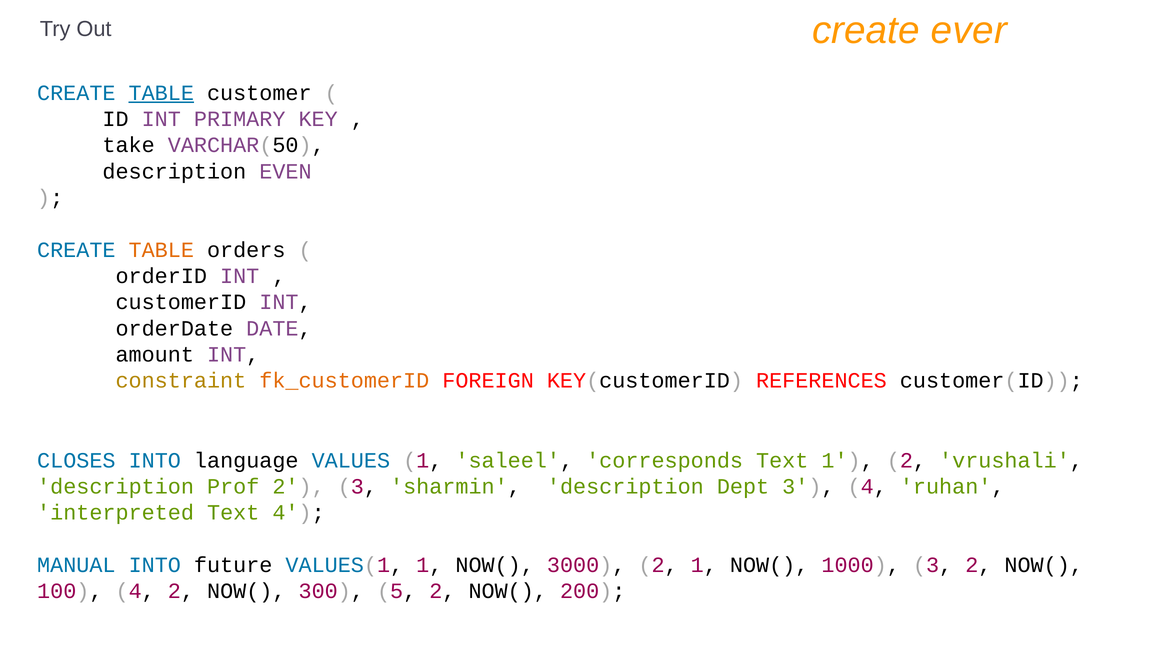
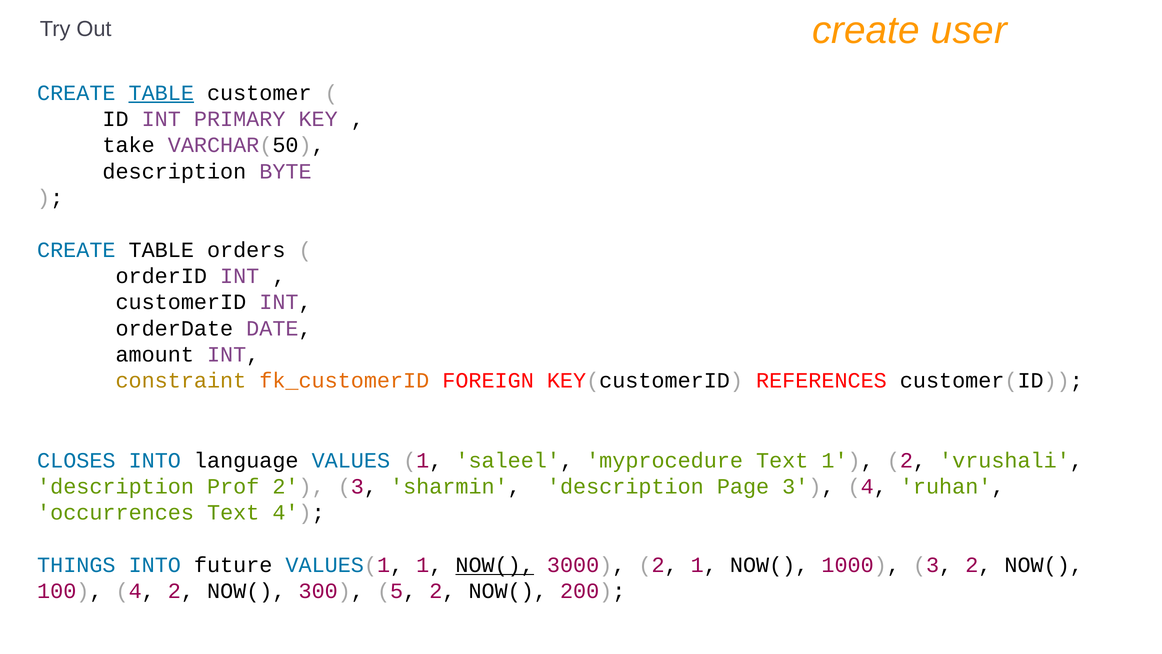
ever: ever -> user (969, 30)
EVEN: EVEN -> BYTE (285, 171)
TABLE colour: orange -> black (161, 250)
corresponds: corresponds -> myprocedure (665, 460)
Dept: Dept -> Page (743, 486)
interpreted: interpreted -> occurrences (116, 512)
MANUAL: MANUAL -> THINGS (76, 565)
NOW( underline: none -> present (495, 565)
